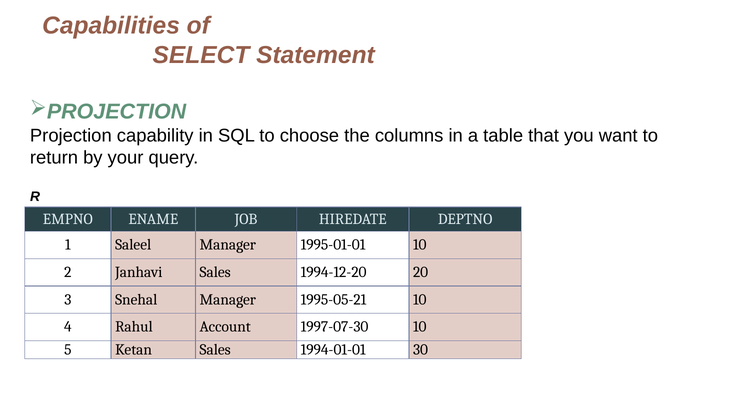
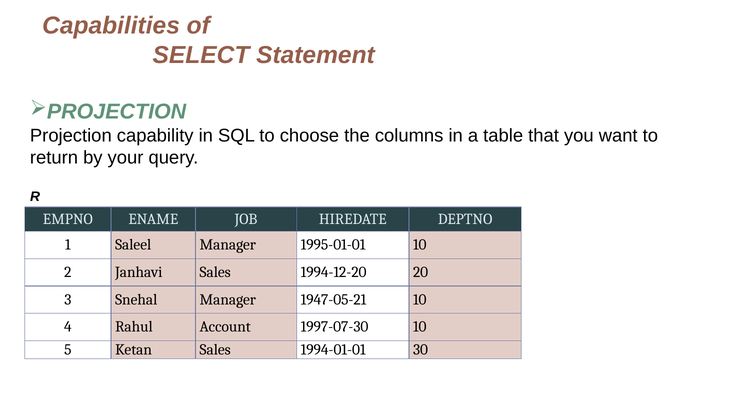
1995-05-21: 1995-05-21 -> 1947-05-21 (333, 300)
